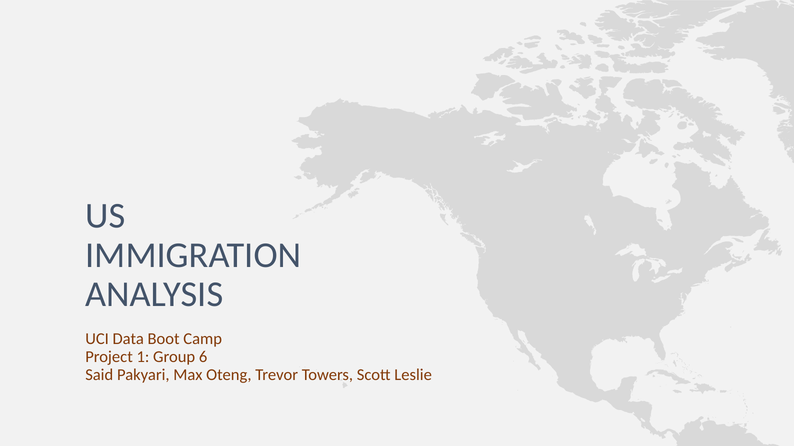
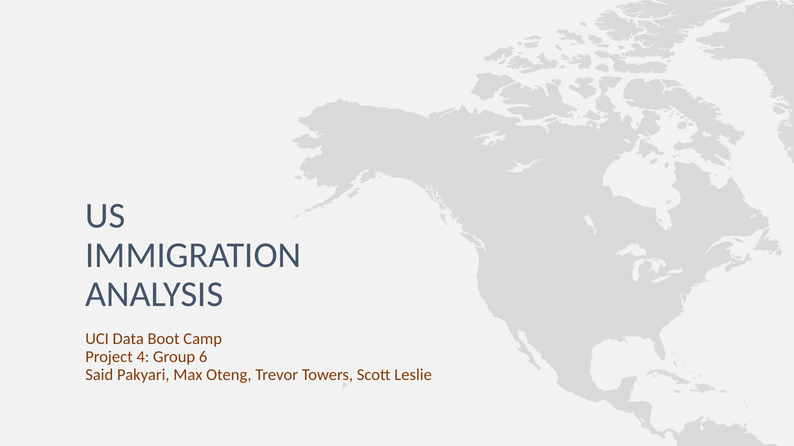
1: 1 -> 4 (143, 357)
